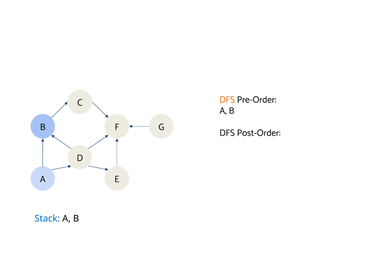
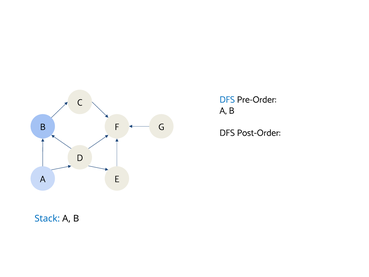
DFS colour: orange -> blue (227, 99)
